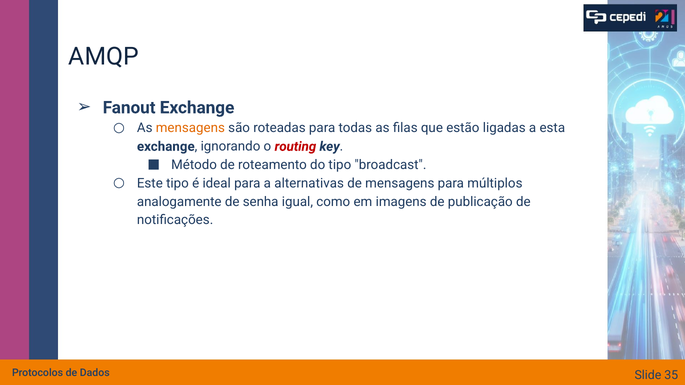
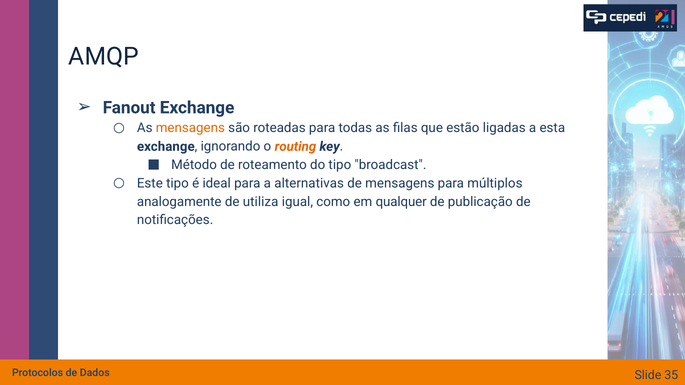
routing colour: red -> orange (295, 147)
senha: senha -> utiliza (261, 202)
imagens: imagens -> qualquer (401, 202)
